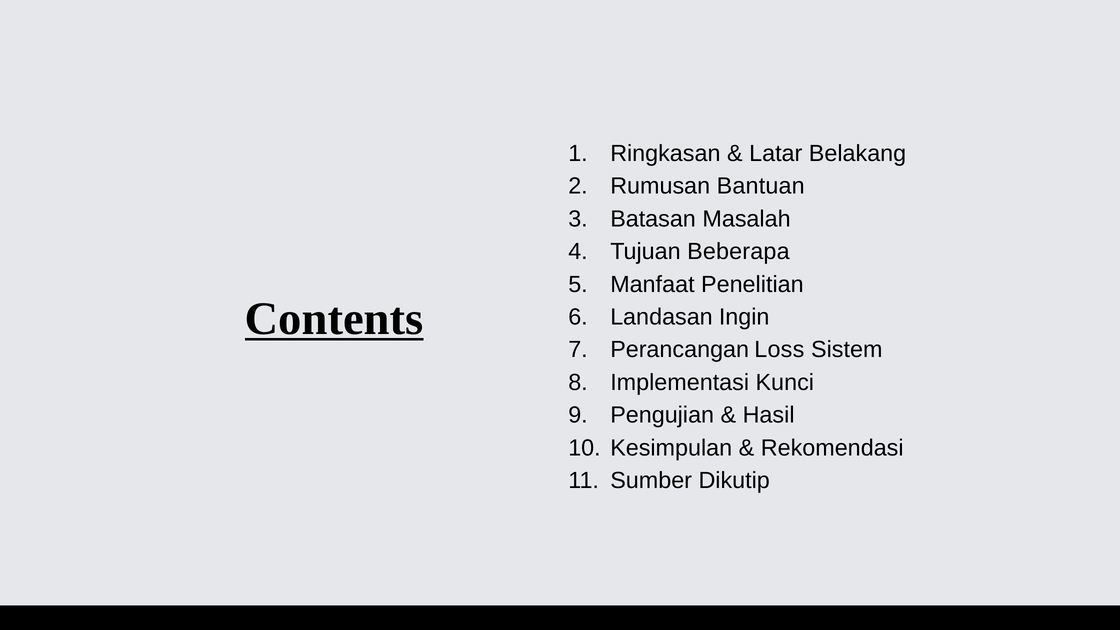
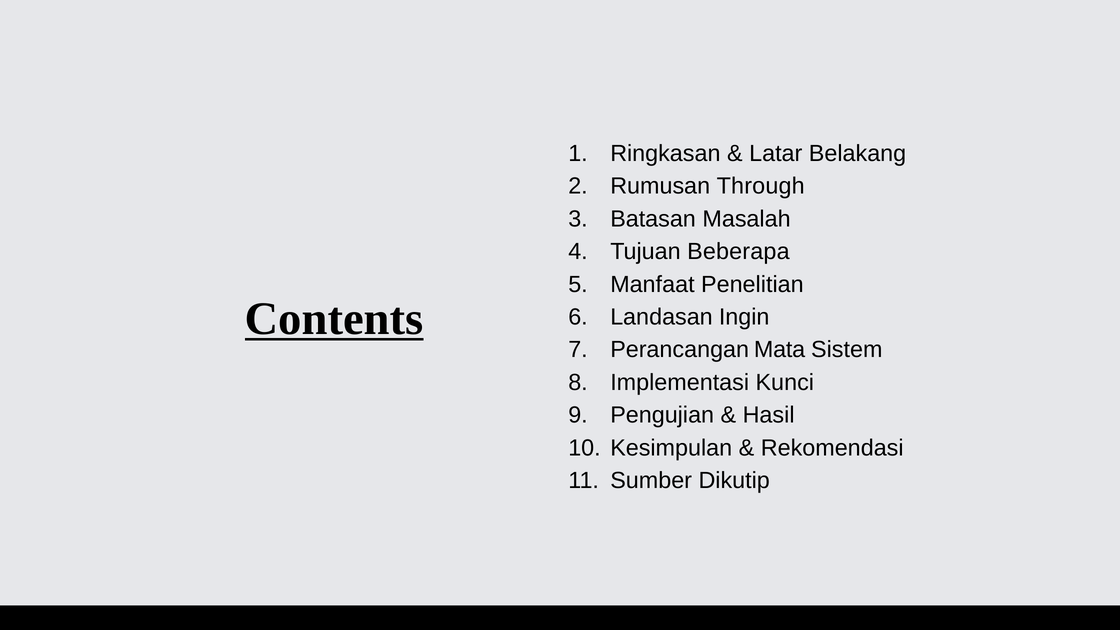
Bantuan: Bantuan -> Through (761, 186)
Loss: Loss -> Mata (780, 350)
